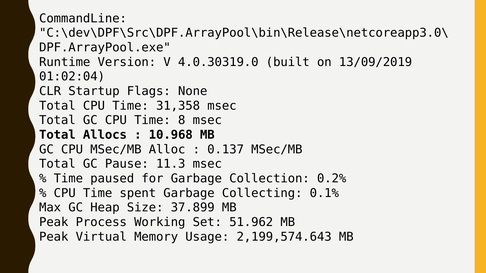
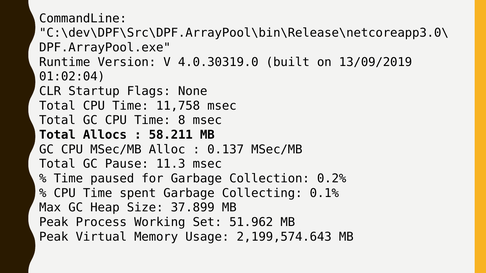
31,358: 31,358 -> 11,758 (178, 106)
10.968: 10.968 -> 58.211 (171, 135)
